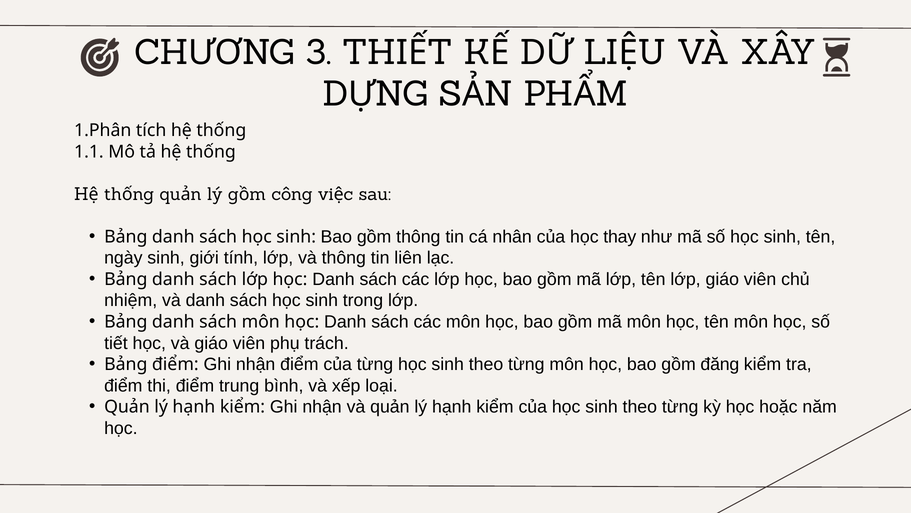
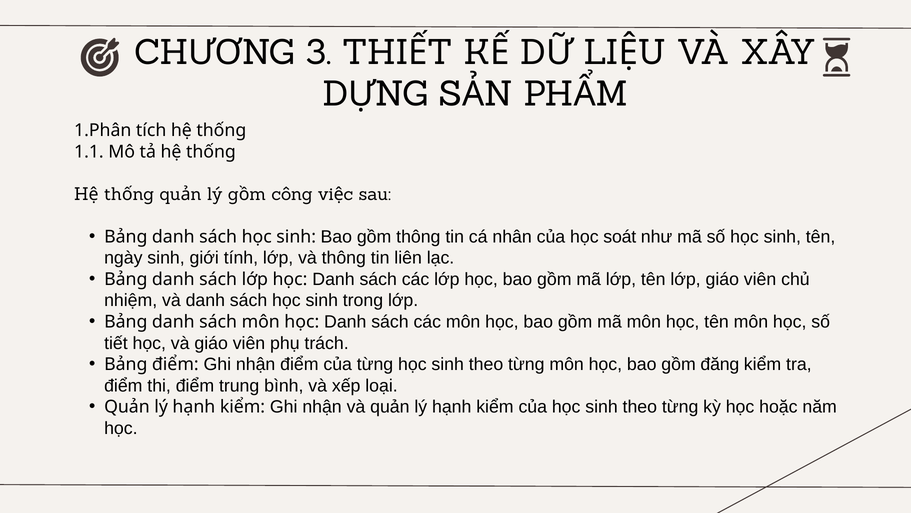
thay: thay -> soát (620, 237)
